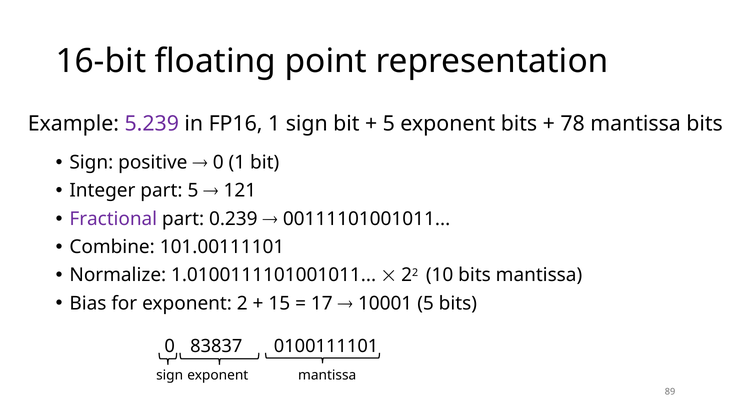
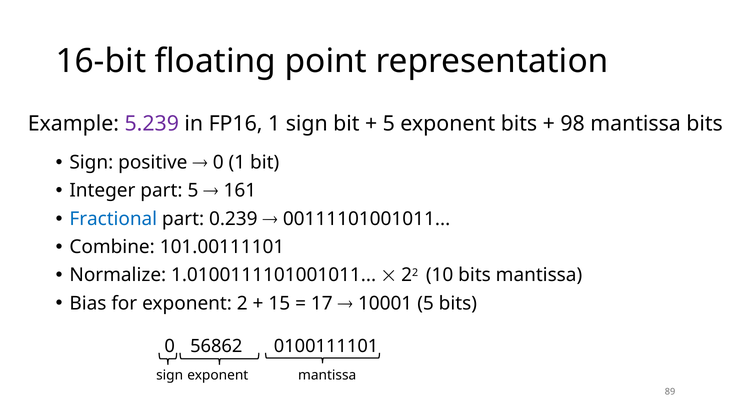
78: 78 -> 98 (573, 124)
121: 121 -> 161 (240, 191)
Fractional colour: purple -> blue (113, 219)
83837: 83837 -> 56862 (216, 346)
